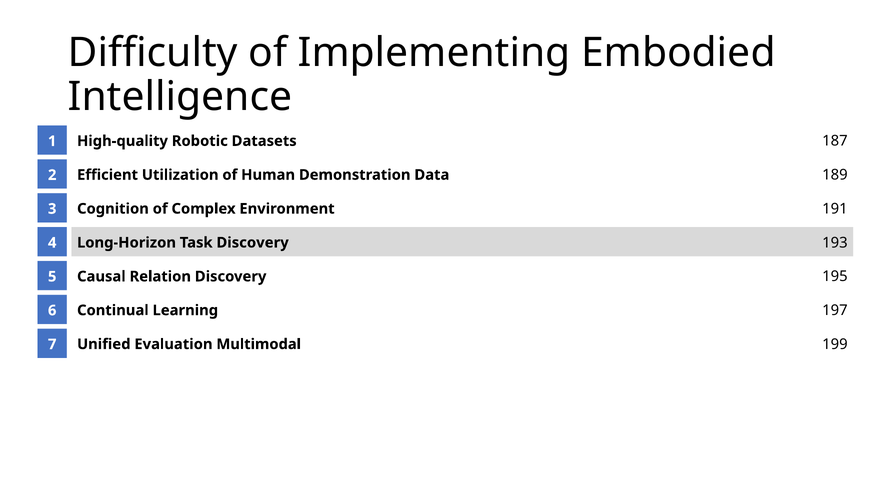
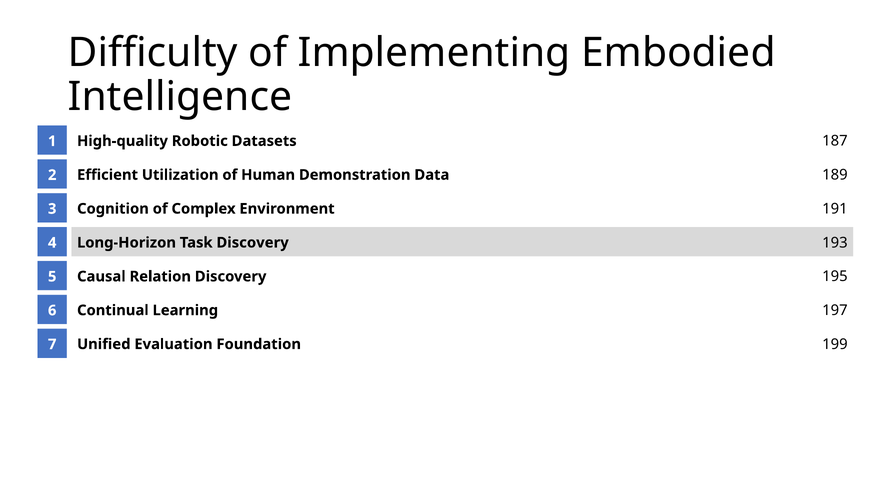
Multimodal: Multimodal -> Foundation (259, 344)
